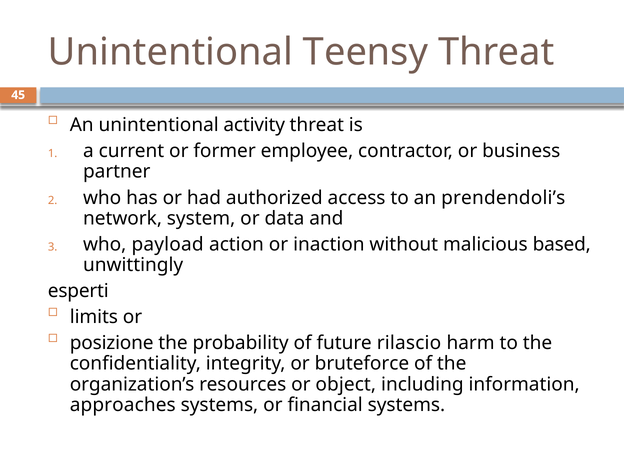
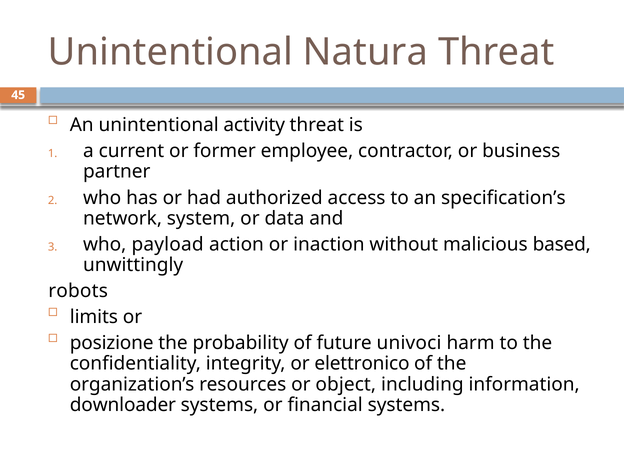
Teensy: Teensy -> Natura (365, 52)
prendendoli’s: prendendoli’s -> specification’s (503, 198)
esperti: esperti -> robots (78, 291)
rilascio: rilascio -> univoci (409, 343)
bruteforce: bruteforce -> elettronico (362, 364)
approaches: approaches -> downloader (123, 405)
